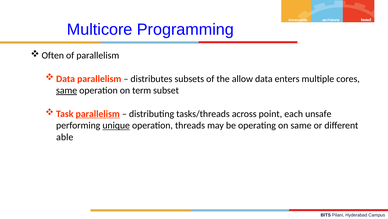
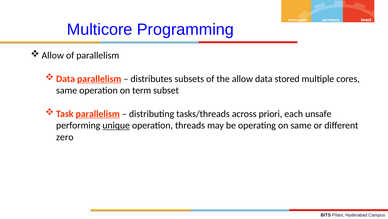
Often: Often -> Allow (53, 55)
parallelism underline: none -> present (99, 79)
enters: enters -> stored (287, 79)
same underline: present -> none (67, 90)
point: point -> priori (270, 113)
able: able -> zero (65, 137)
